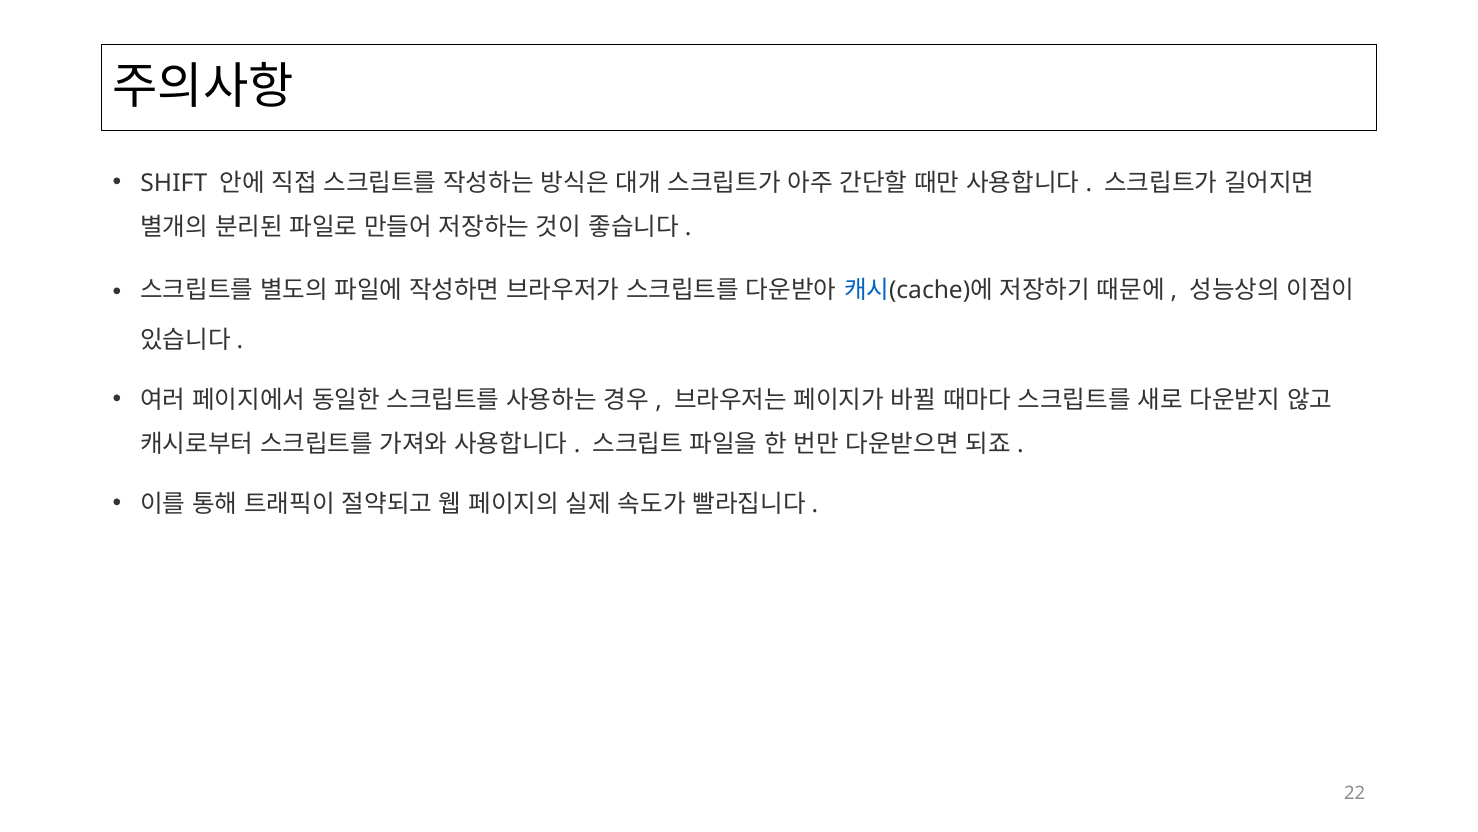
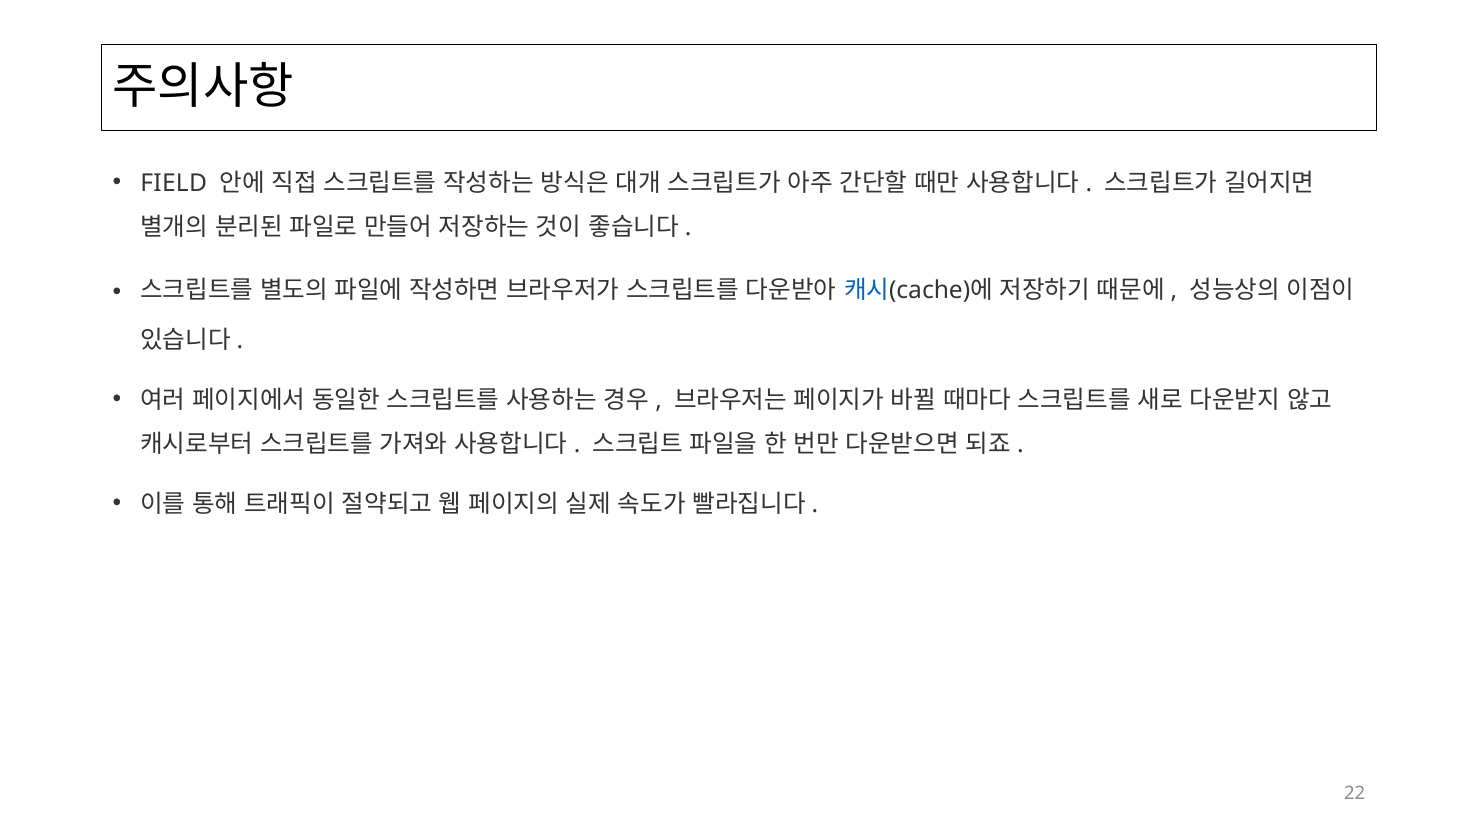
SHIFT: SHIFT -> FIELD (174, 183)
